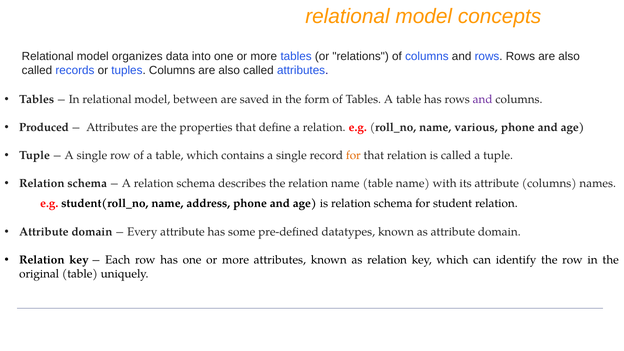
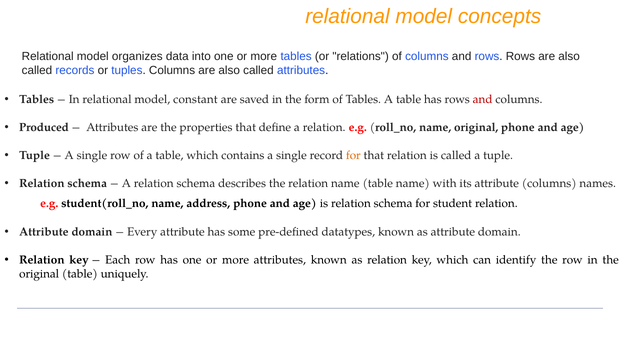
between: between -> constant (195, 99)
and colour: purple -> red (483, 99)
name various: various -> original (476, 127)
